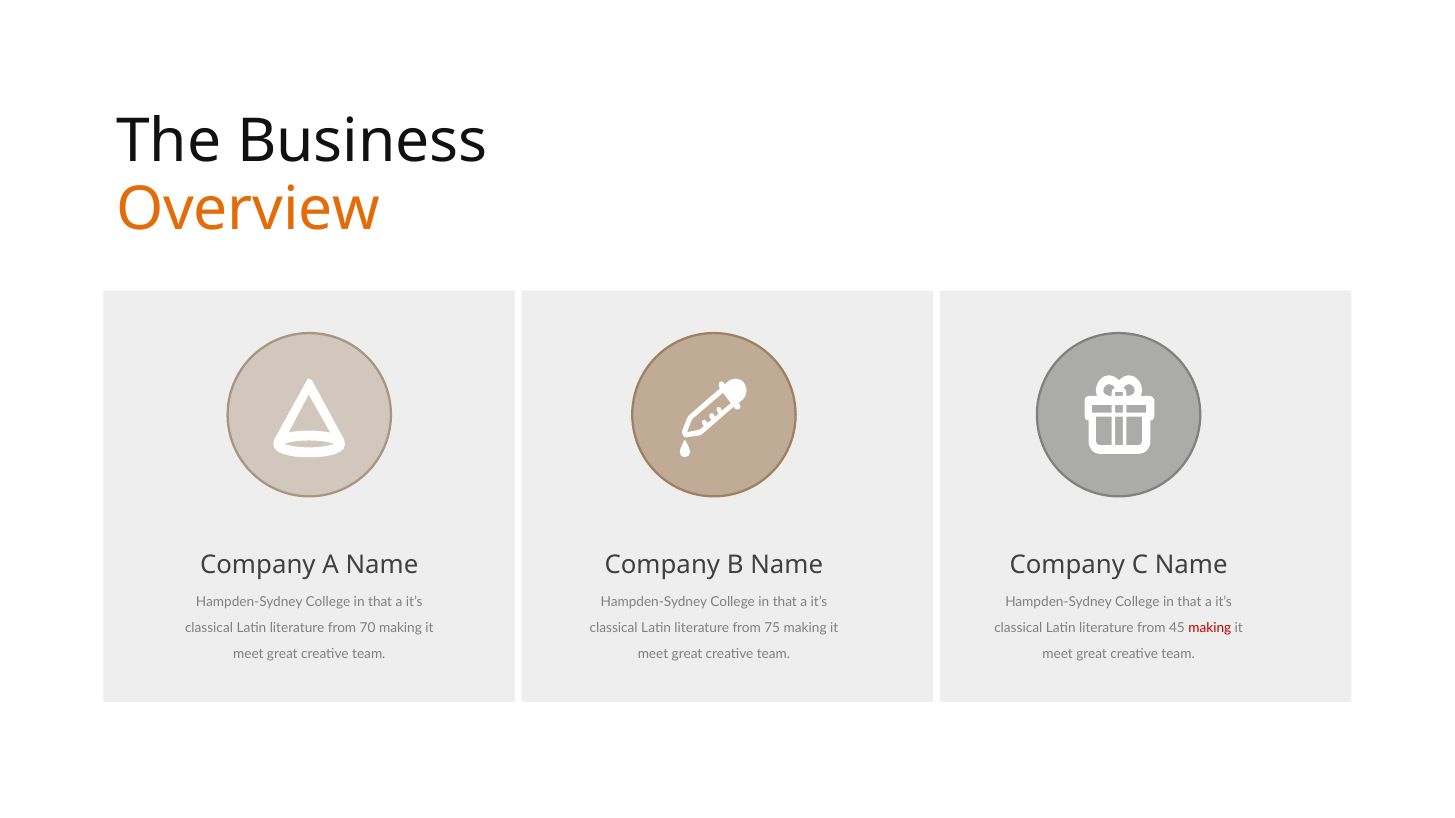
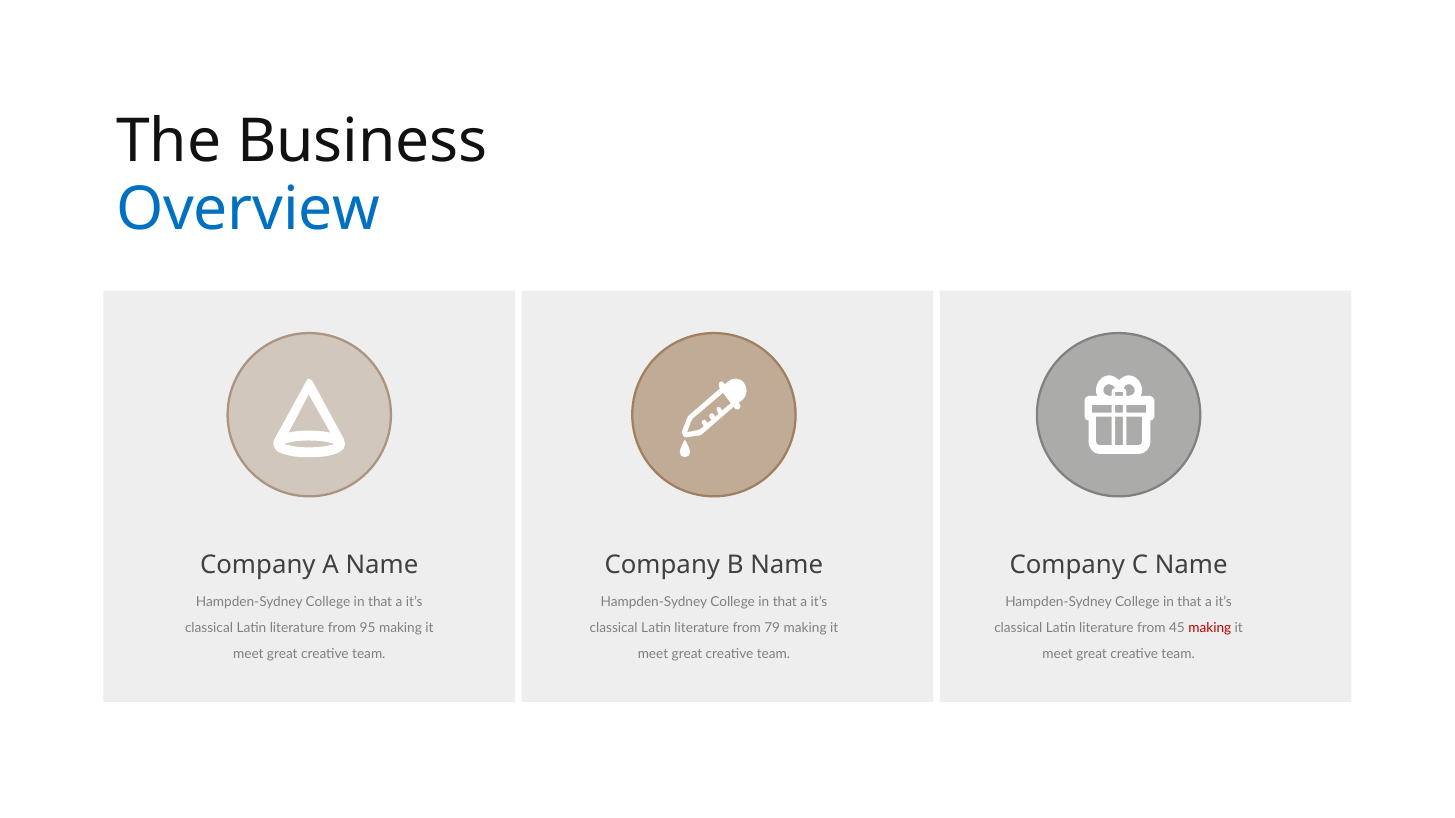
Overview colour: orange -> blue (248, 210)
70: 70 -> 95 (368, 628)
75: 75 -> 79 (772, 628)
